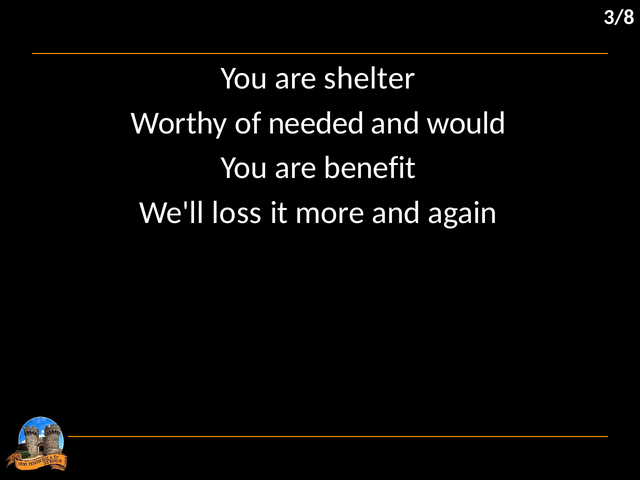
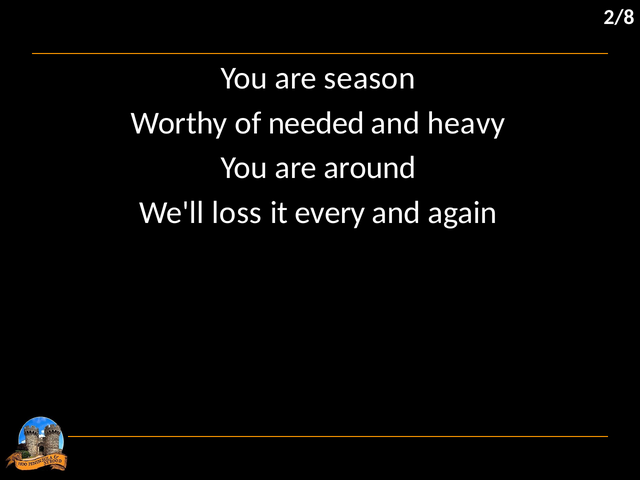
3/8: 3/8 -> 2/8 (619, 17)
shelter: shelter -> season (370, 78)
would: would -> heavy (466, 123)
benefit: benefit -> around (370, 168)
more: more -> every (330, 213)
